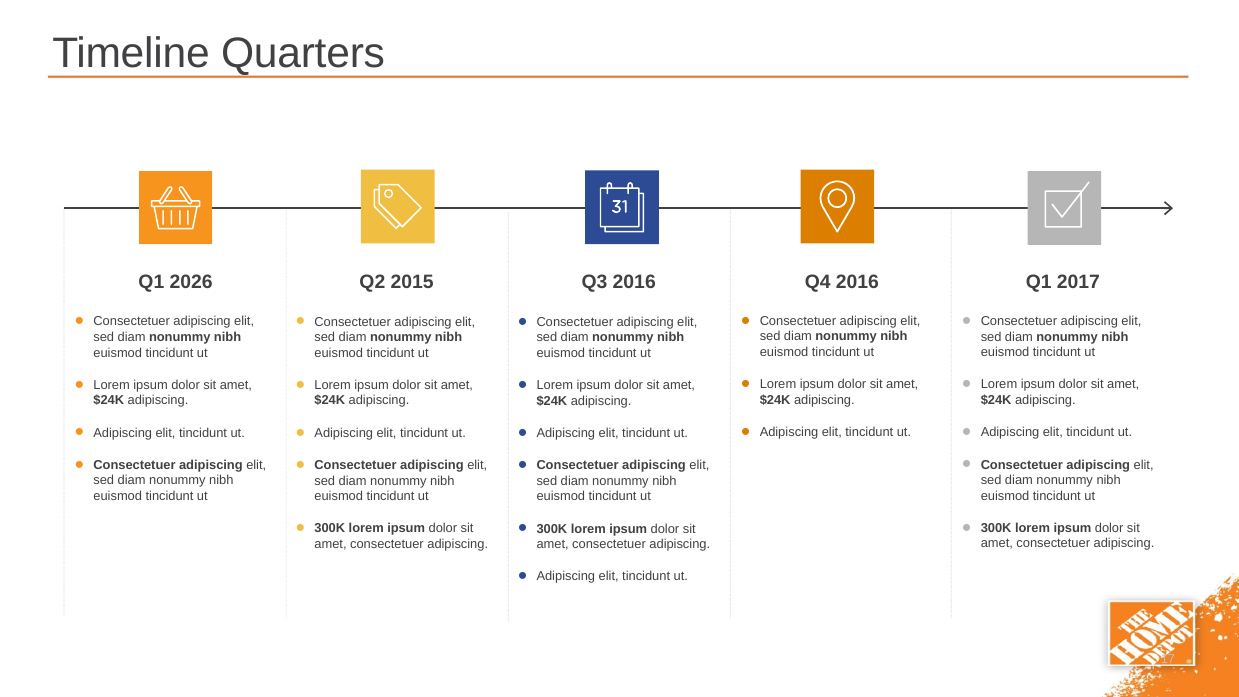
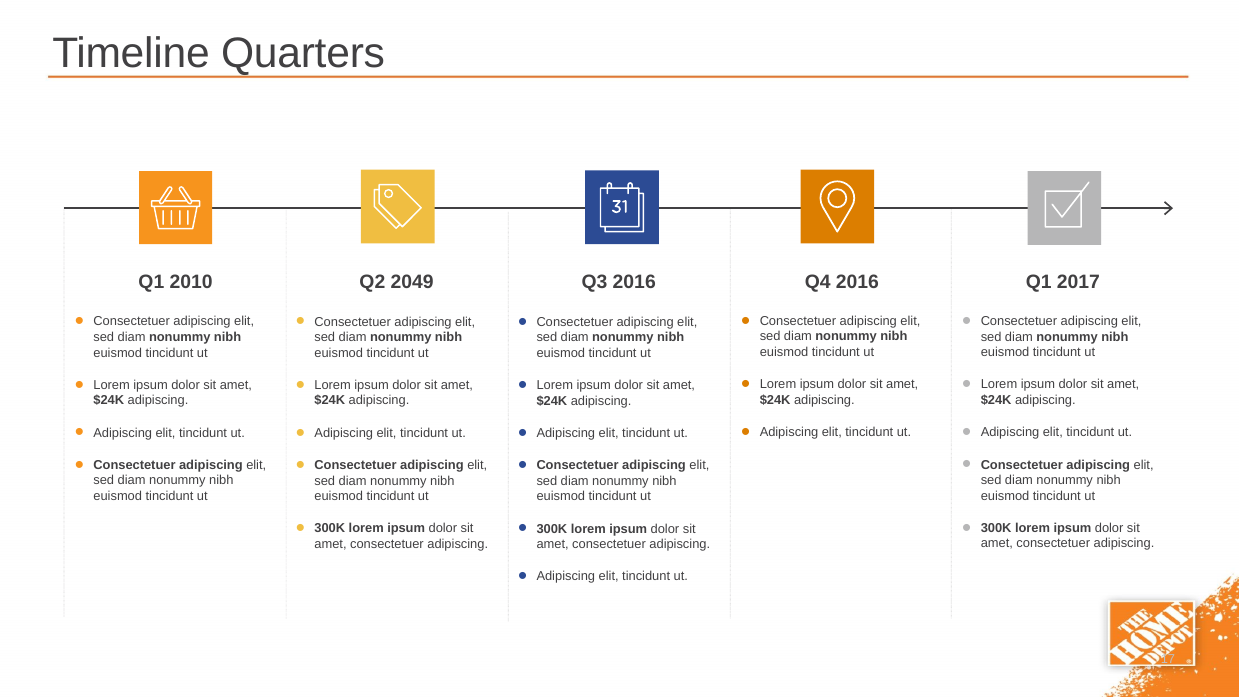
2026: 2026 -> 2010 (191, 282)
2015: 2015 -> 2049 (412, 282)
